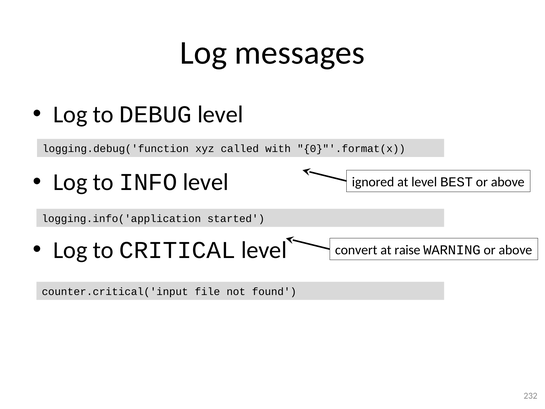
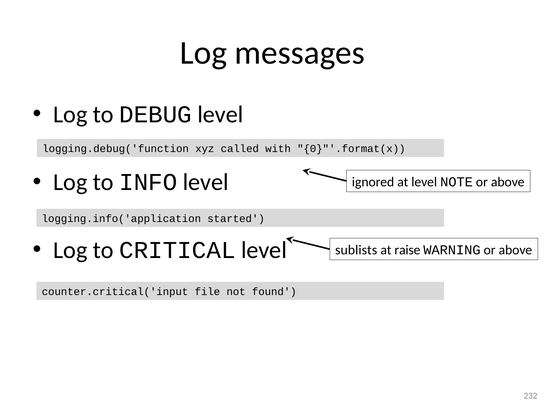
BEST: BEST -> NOTE (457, 182)
convert: convert -> sublists (356, 250)
